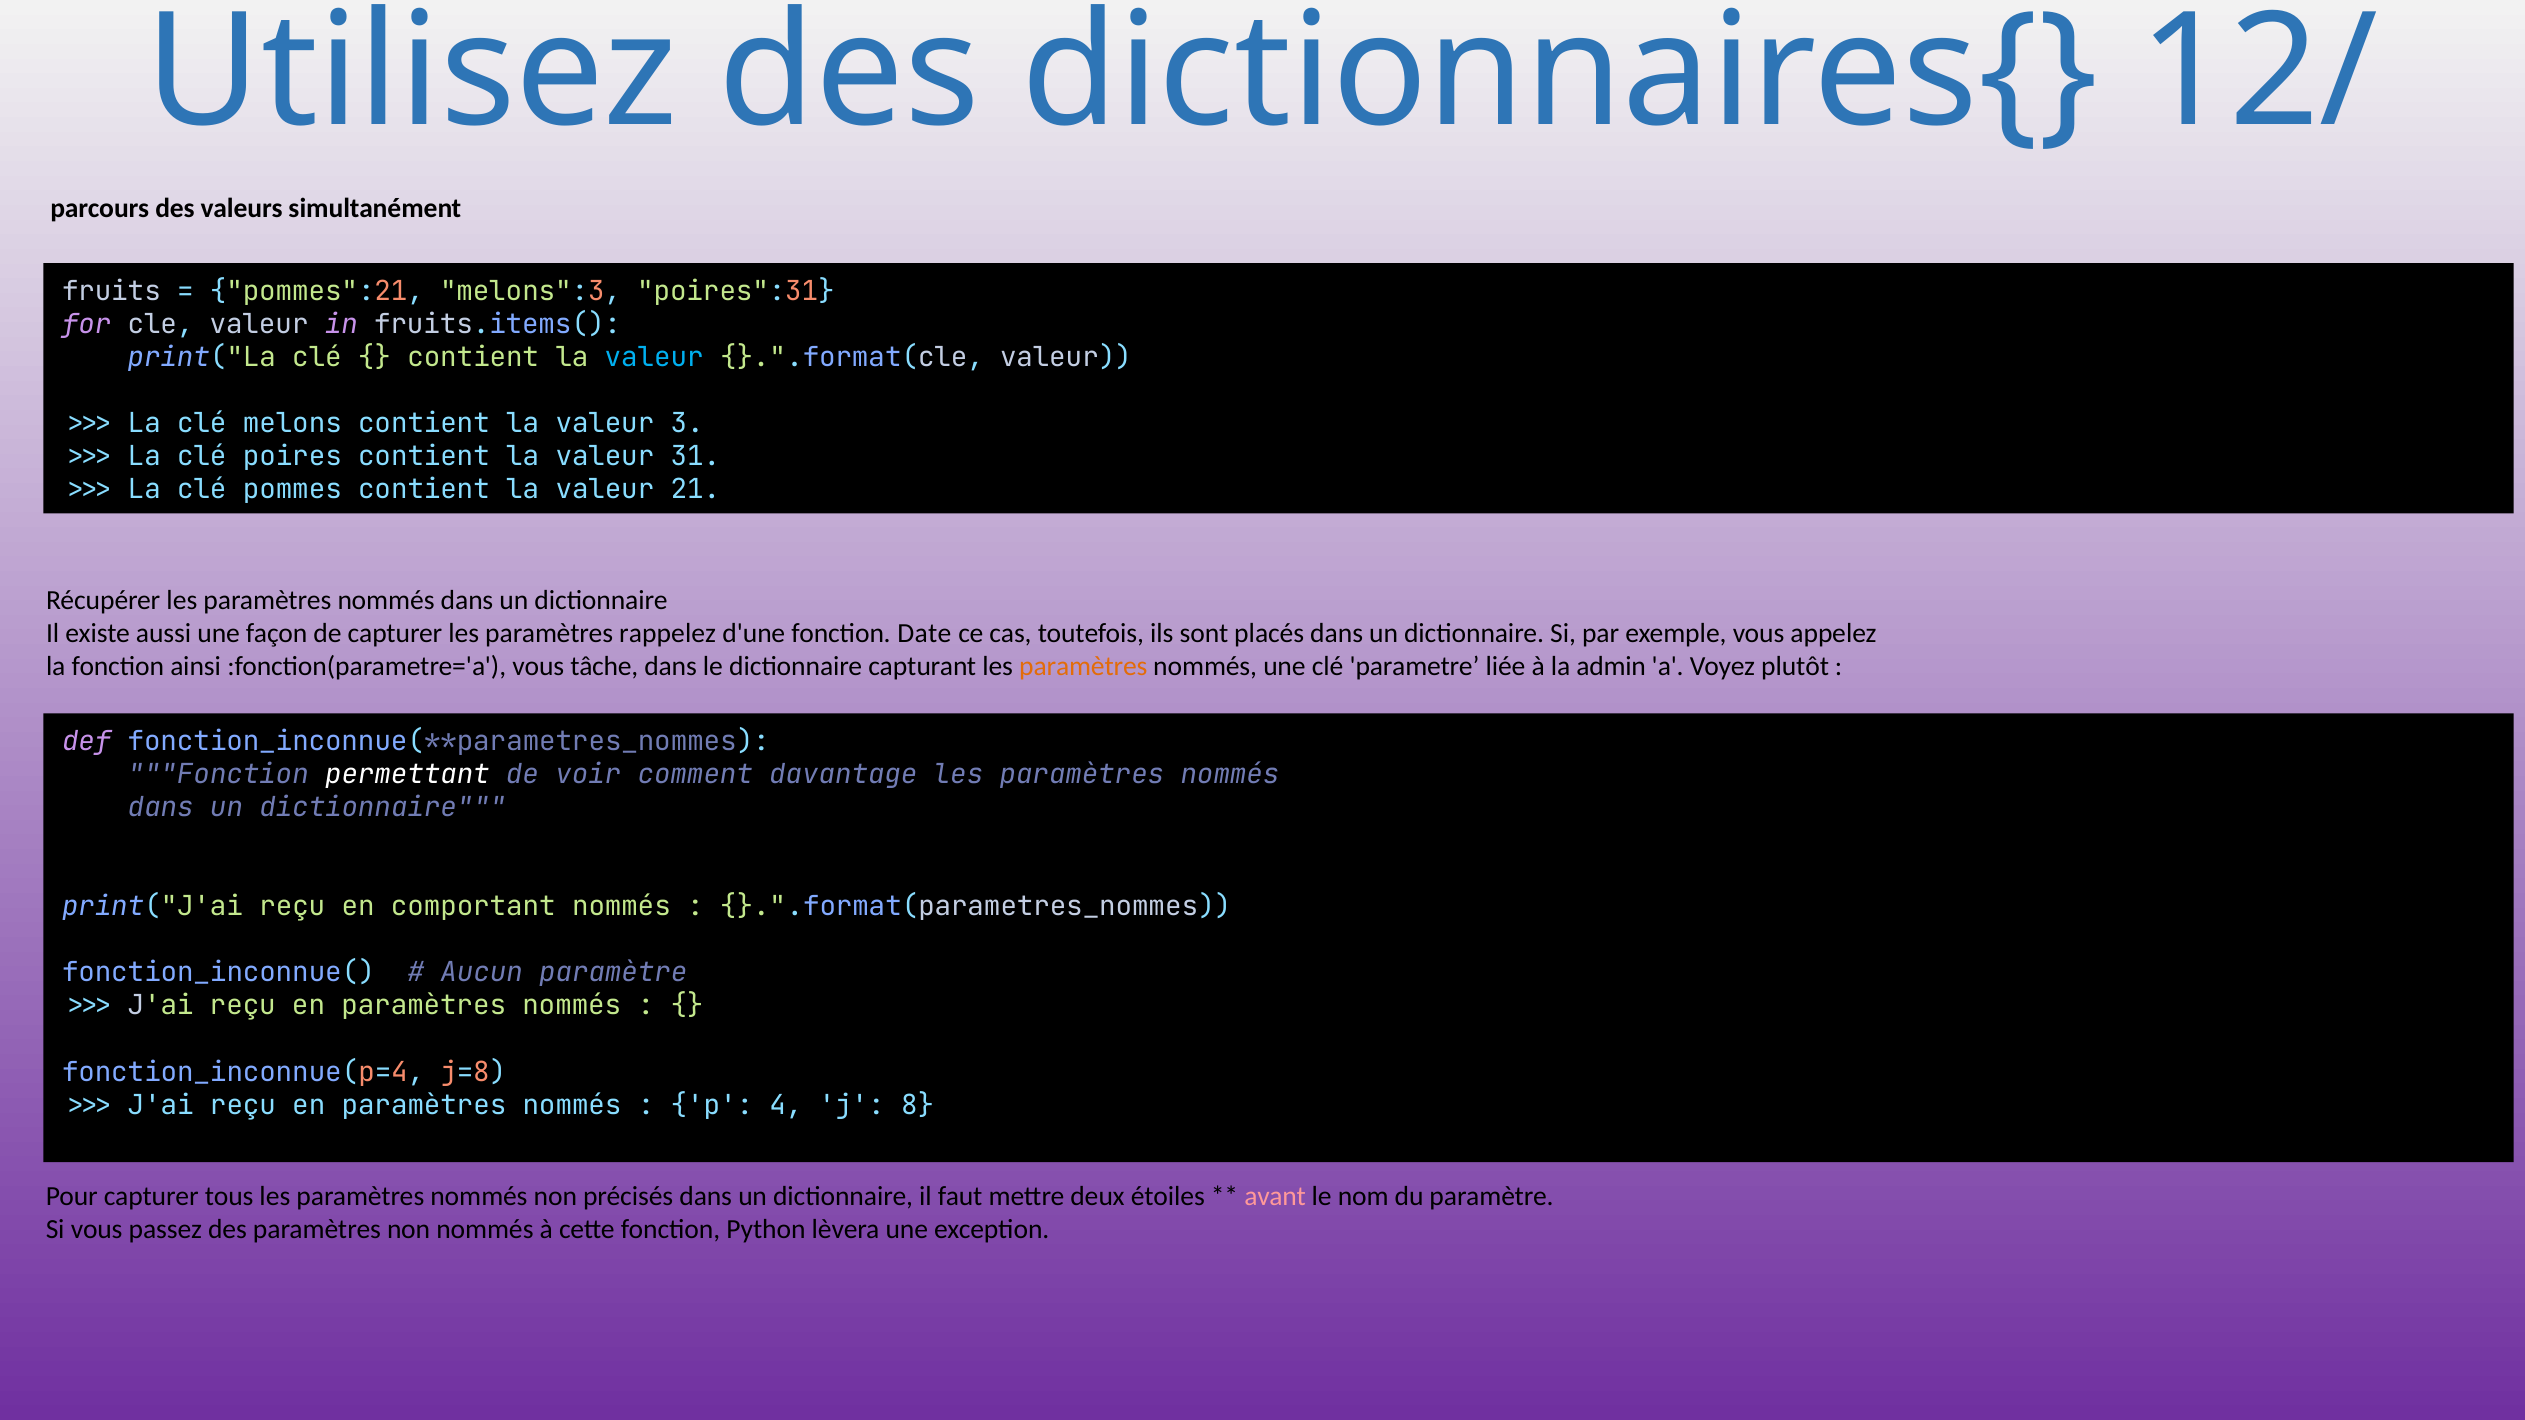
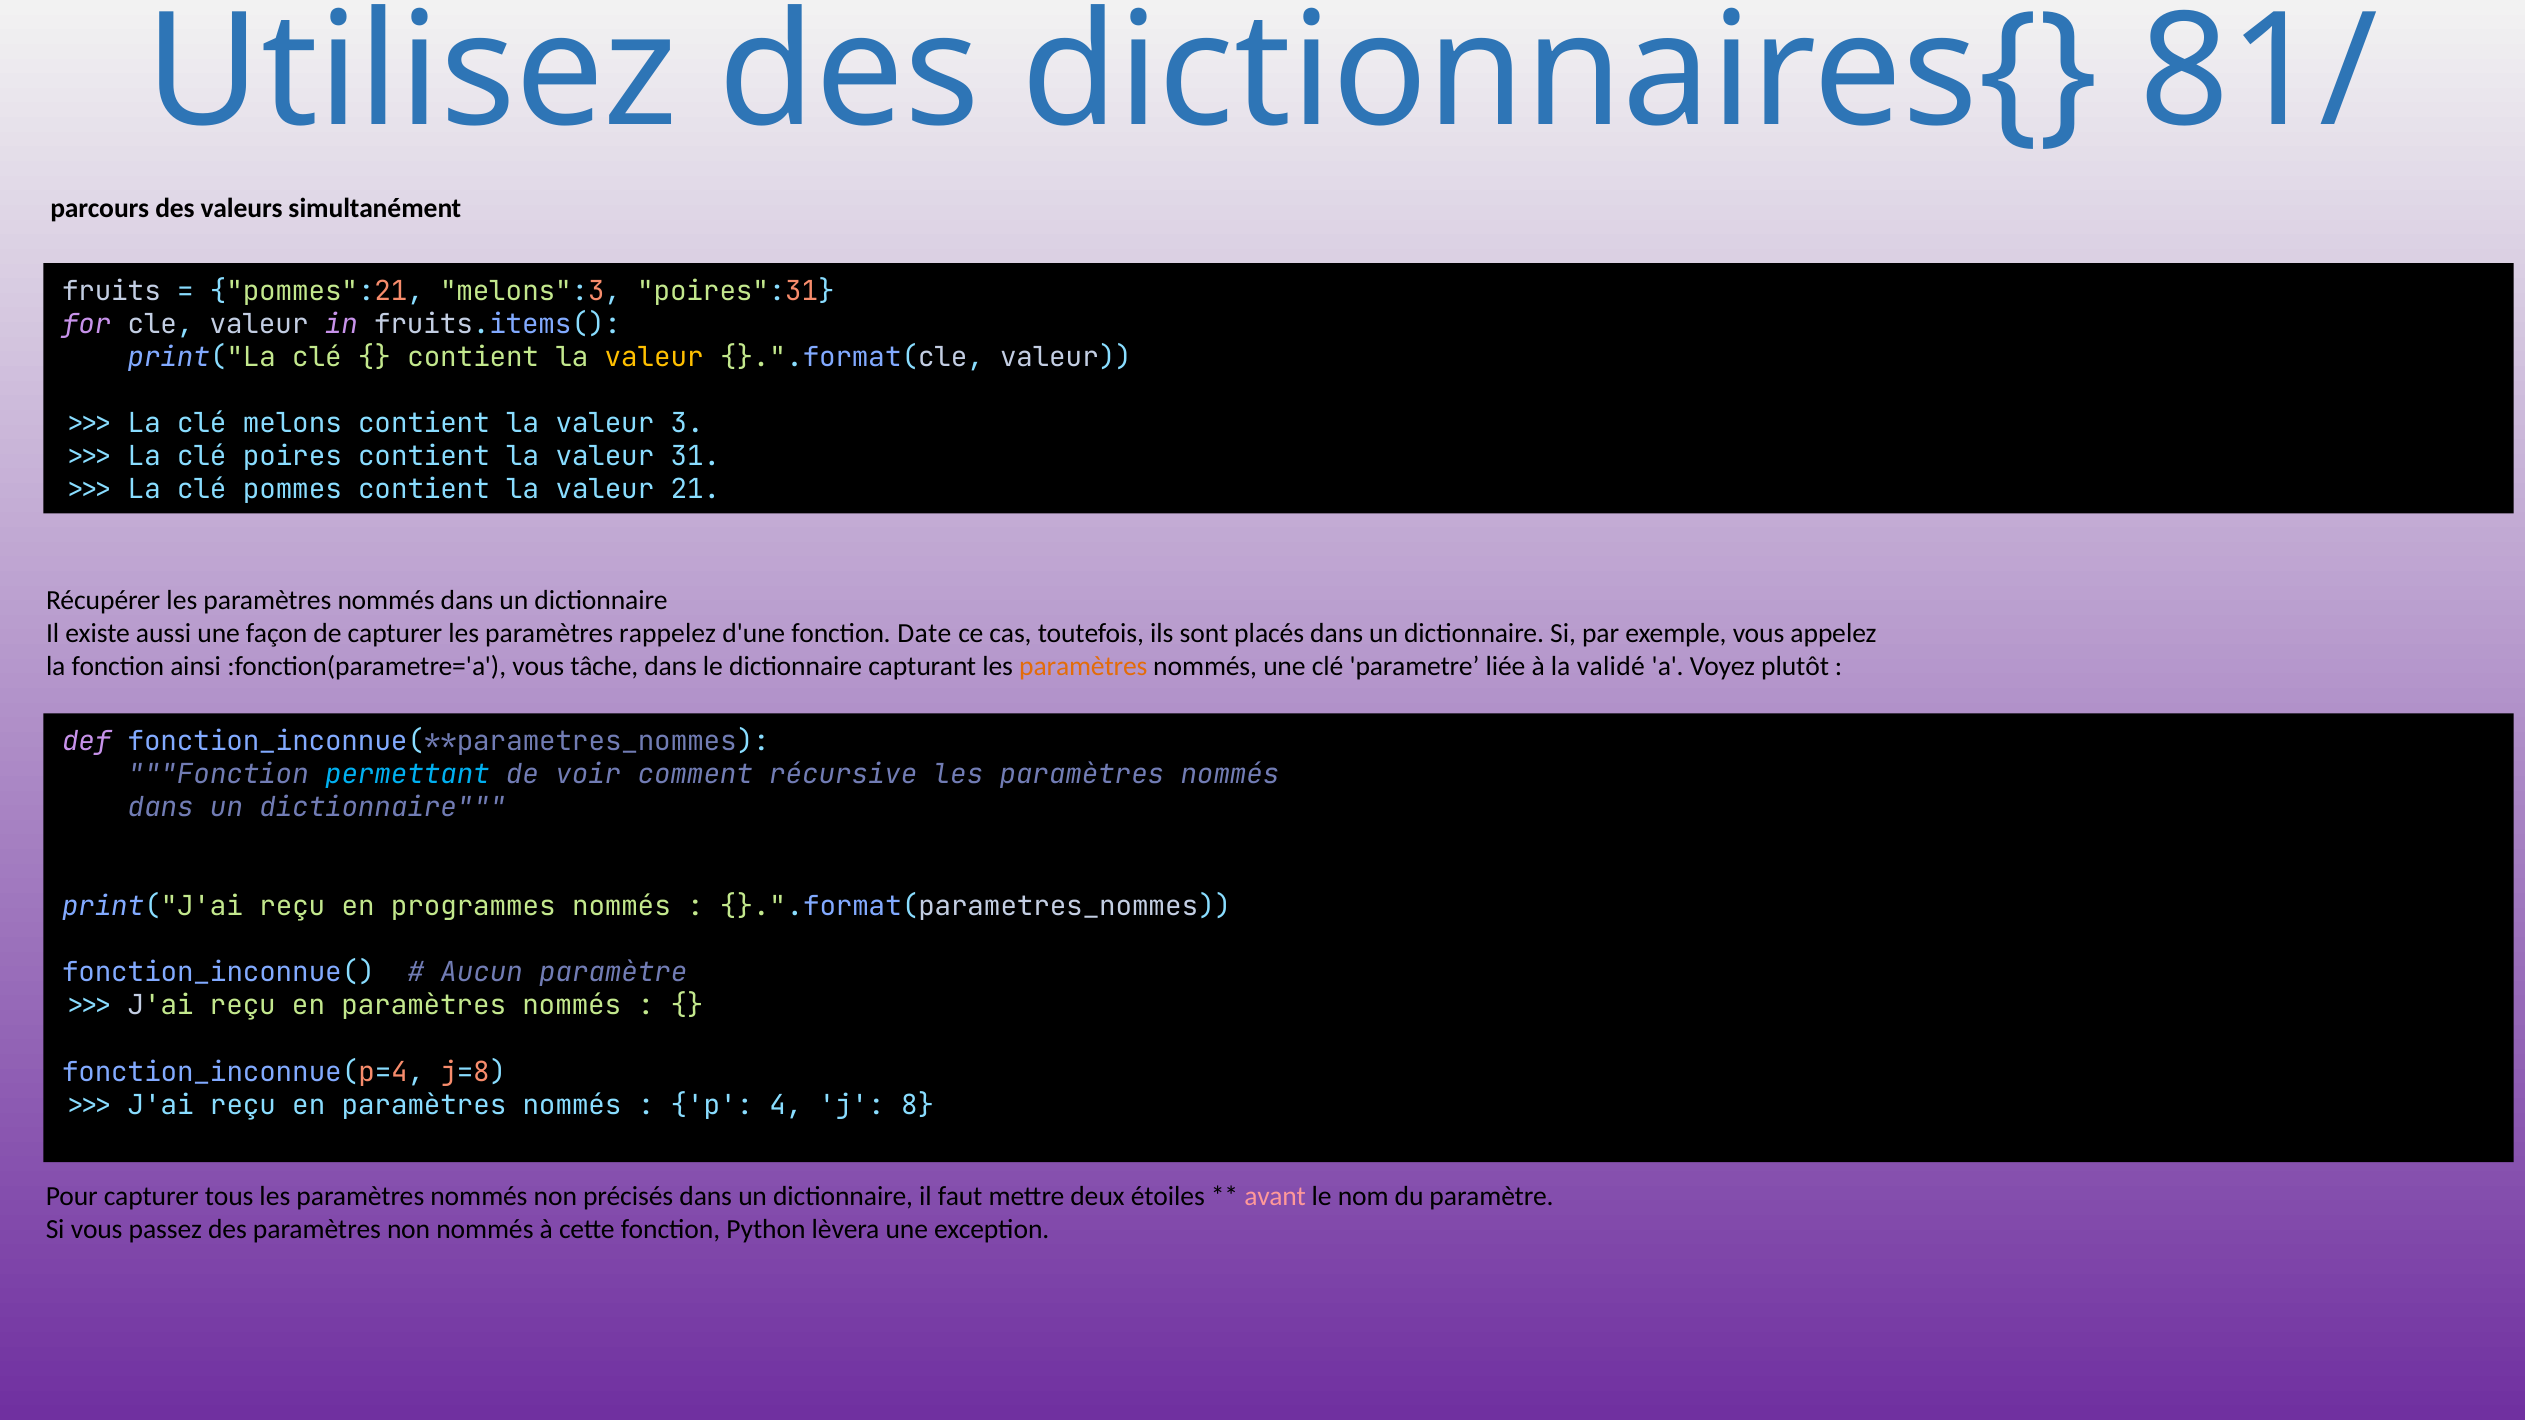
12/: 12/ -> 81/ (2259, 72)
valeur colour: light blue -> yellow (654, 357)
admin: admin -> validé (1611, 667)
permettant colour: white -> light blue (407, 774)
davantage: davantage -> récursive (843, 774)
comportant: comportant -> programmes (473, 907)
